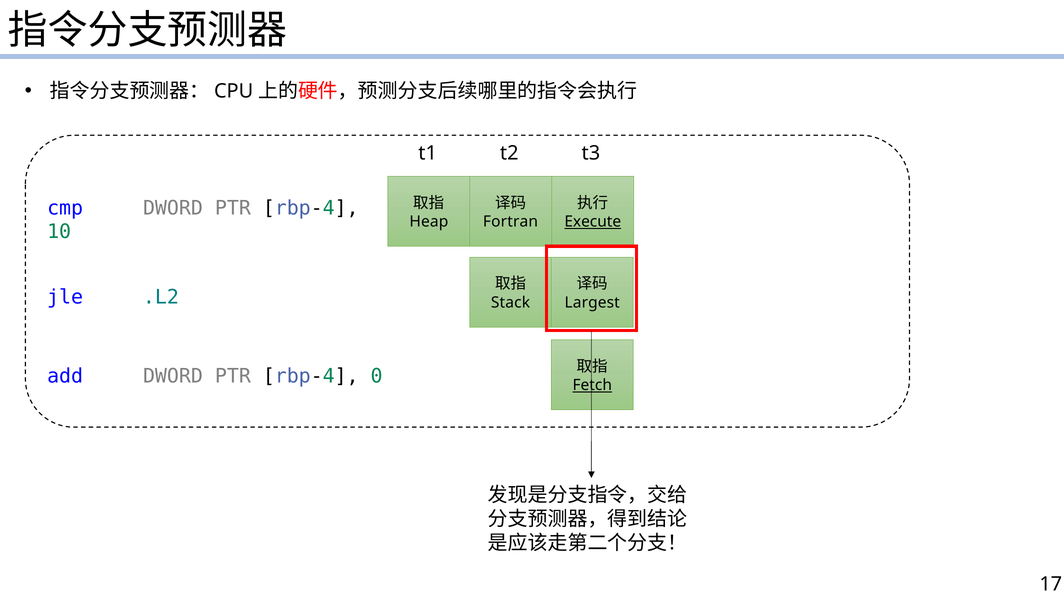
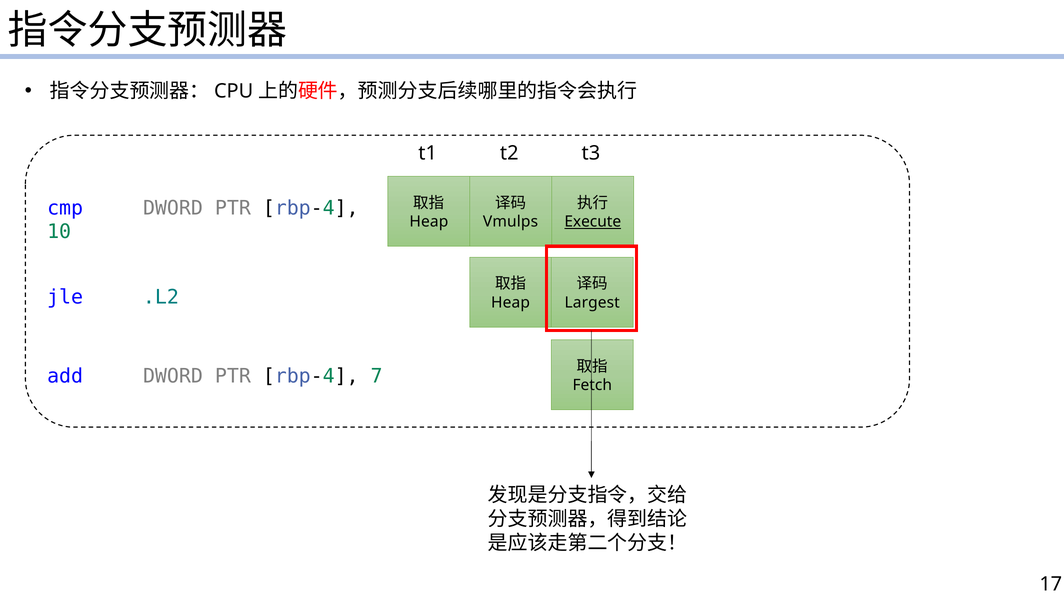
Fortran: Fortran -> Vmulps (511, 222)
Stack: Stack -> Heap (511, 302)
0: 0 -> 7 (377, 376)
Fetch underline: present -> none (592, 385)
